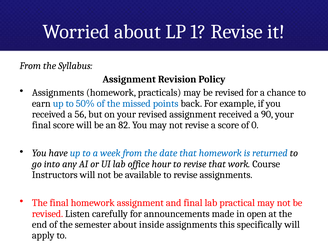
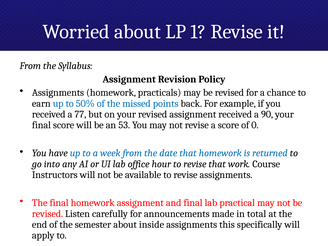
56: 56 -> 77 (80, 114)
82: 82 -> 53 (124, 125)
open: open -> total (257, 214)
